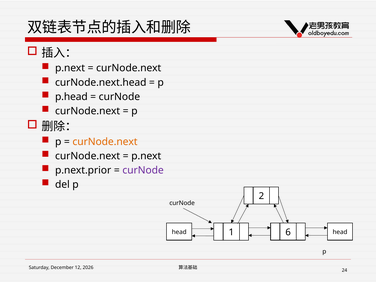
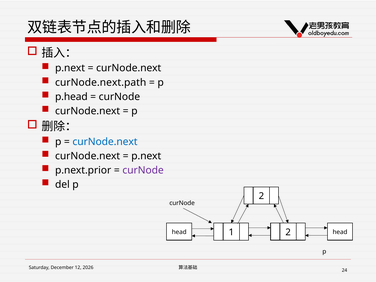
curNode.next.head: curNode.next.head -> curNode.next.path (101, 82)
curNode.next colour: orange -> blue (105, 142)
1 6: 6 -> 2 (288, 232)
